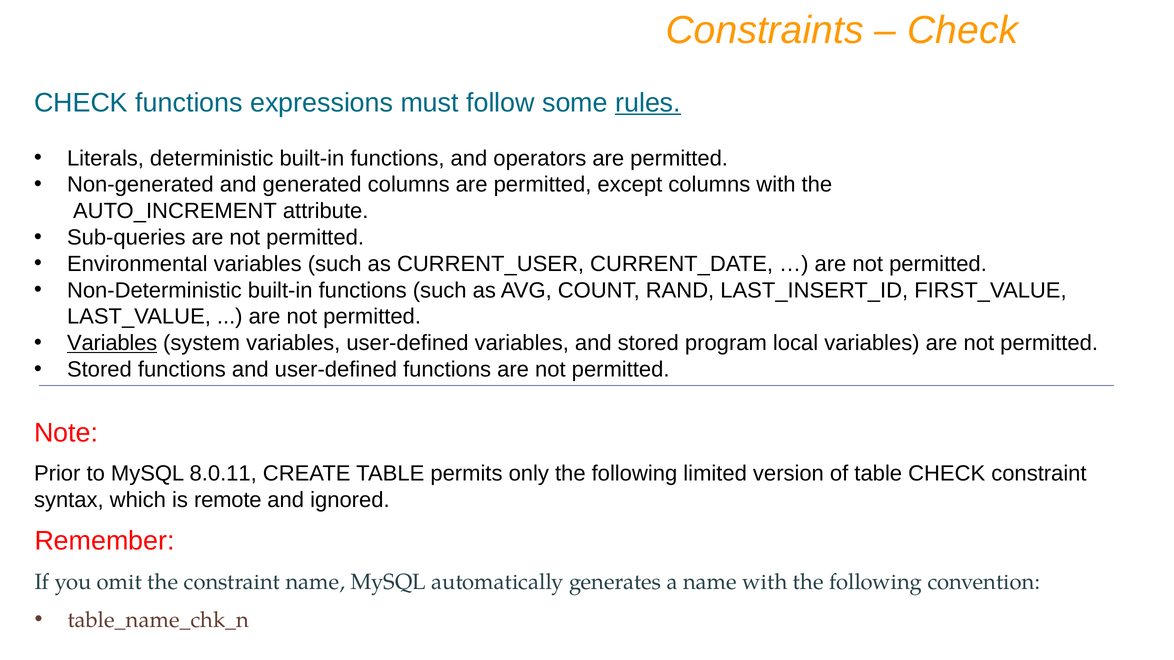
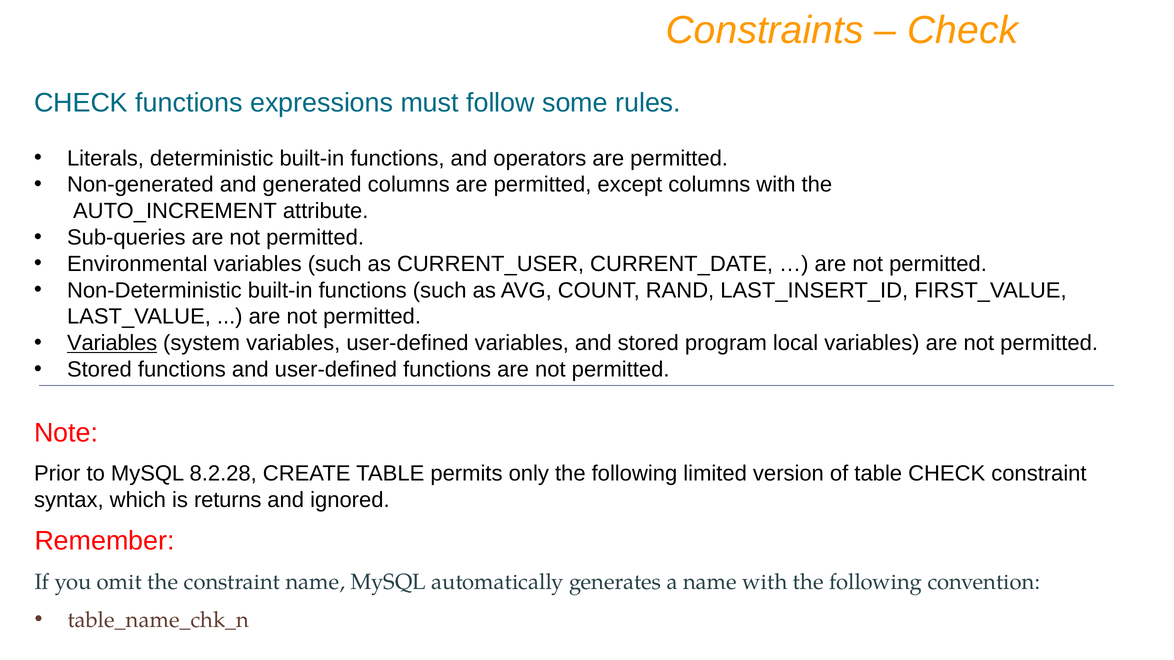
rules underline: present -> none (648, 103)
8.0.11: 8.0.11 -> 8.2.28 (223, 474)
remote: remote -> returns (228, 500)
